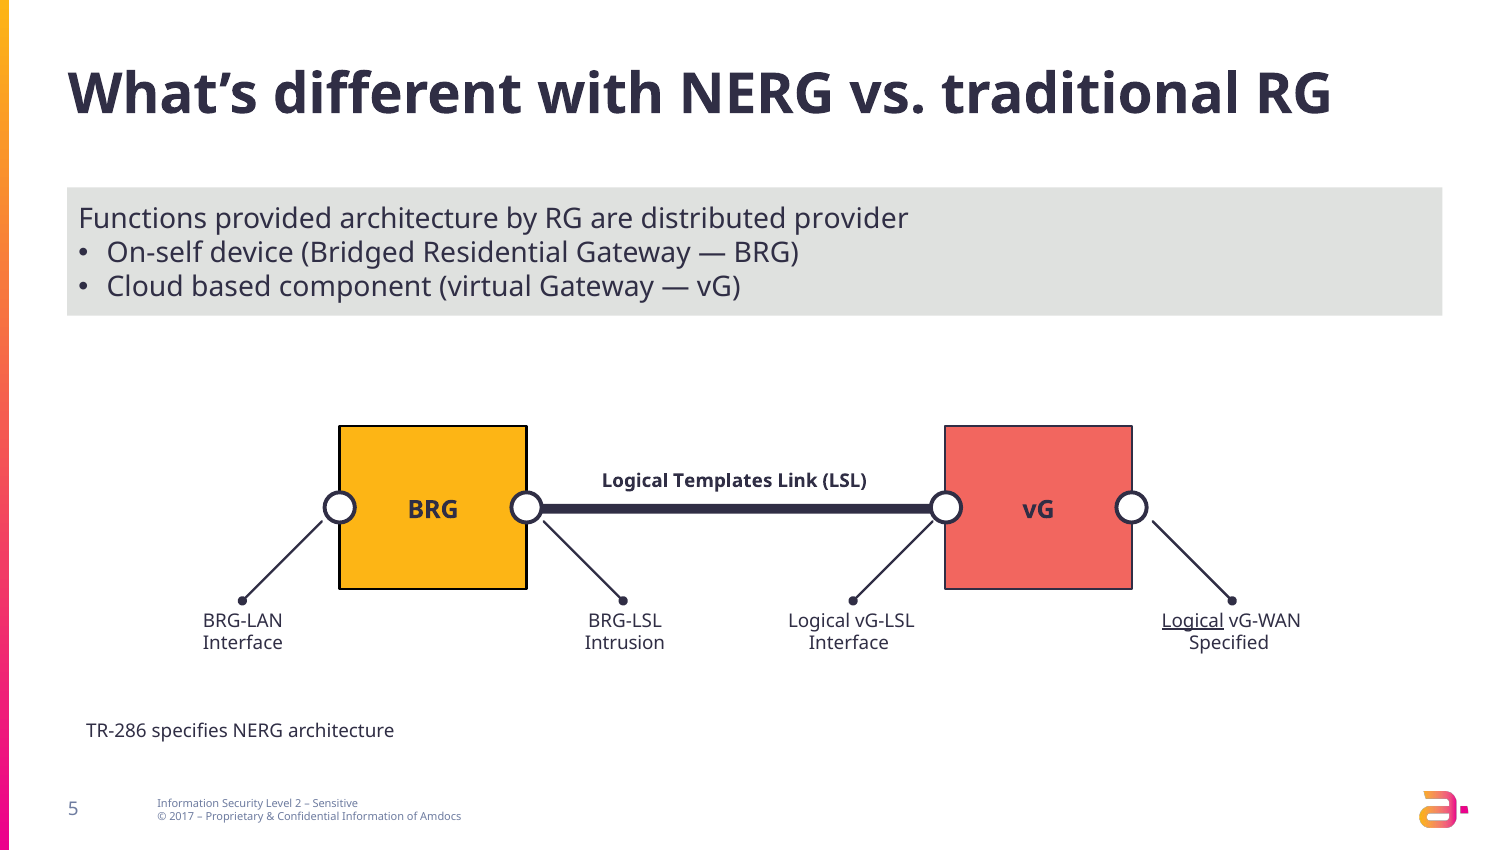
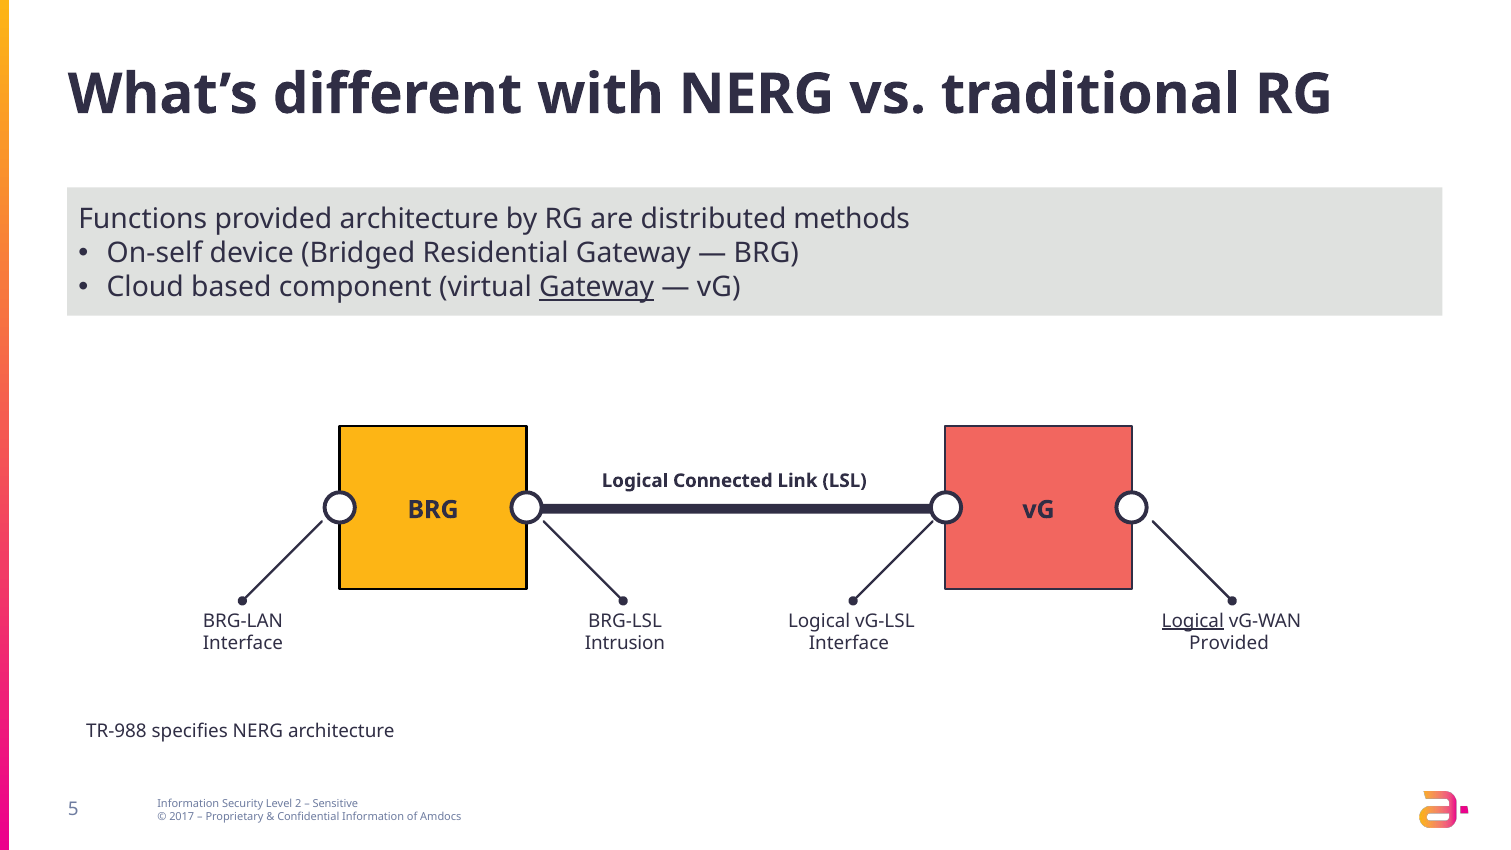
provider: provider -> methods (852, 220)
Gateway underline: none -> present (597, 288)
Templates: Templates -> Connected (723, 481)
Specified: Specified -> Provided (1229, 644)
TR-286: TR-286 -> TR-988 (116, 731)
